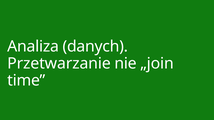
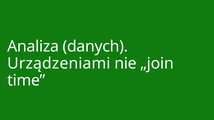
Przetwarzanie: Przetwarzanie -> Urządzeniami (59, 64)
